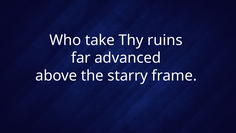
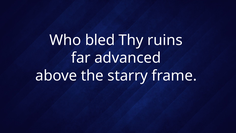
take: take -> bled (100, 40)
